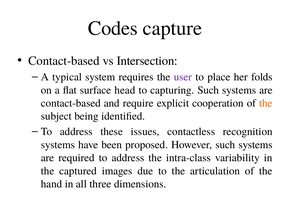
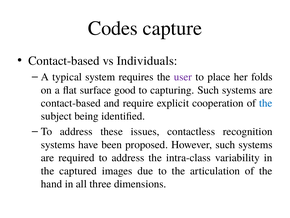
Intersection: Intersection -> Individuals (147, 61)
head: head -> good (125, 90)
the colour: orange -> blue (266, 103)
